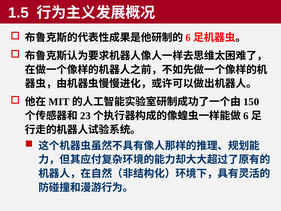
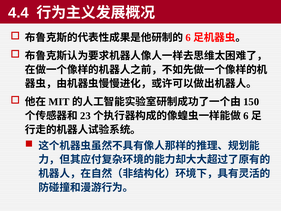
1.5: 1.5 -> 4.4 (18, 13)
